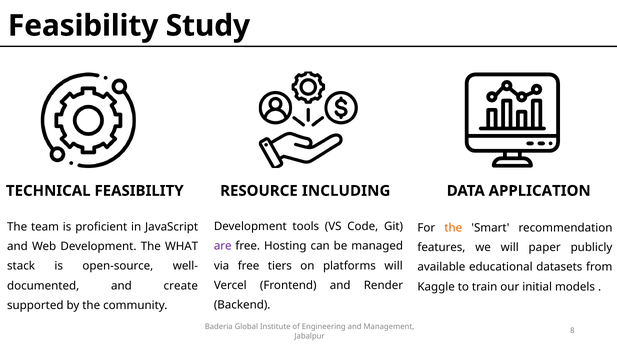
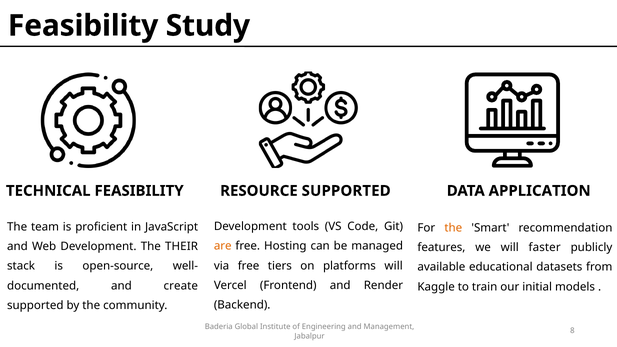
RESOURCE INCLUDING: INCLUDING -> SUPPORTED (346, 191)
are colour: purple -> orange (223, 246)
WHAT: WHAT -> THEIR (182, 246)
paper: paper -> faster (545, 247)
